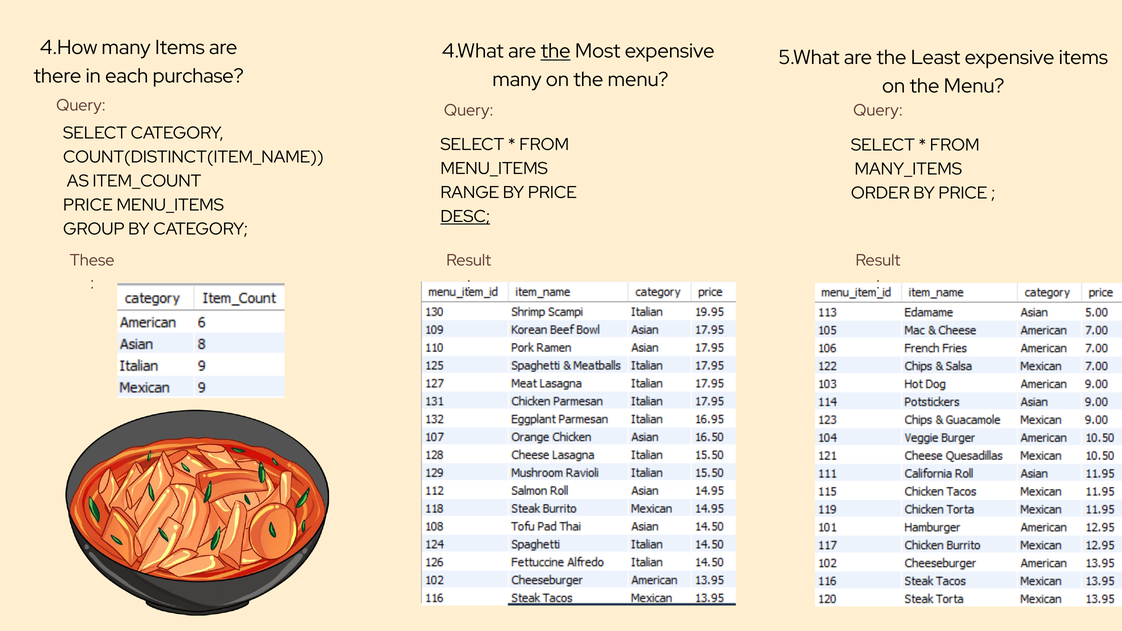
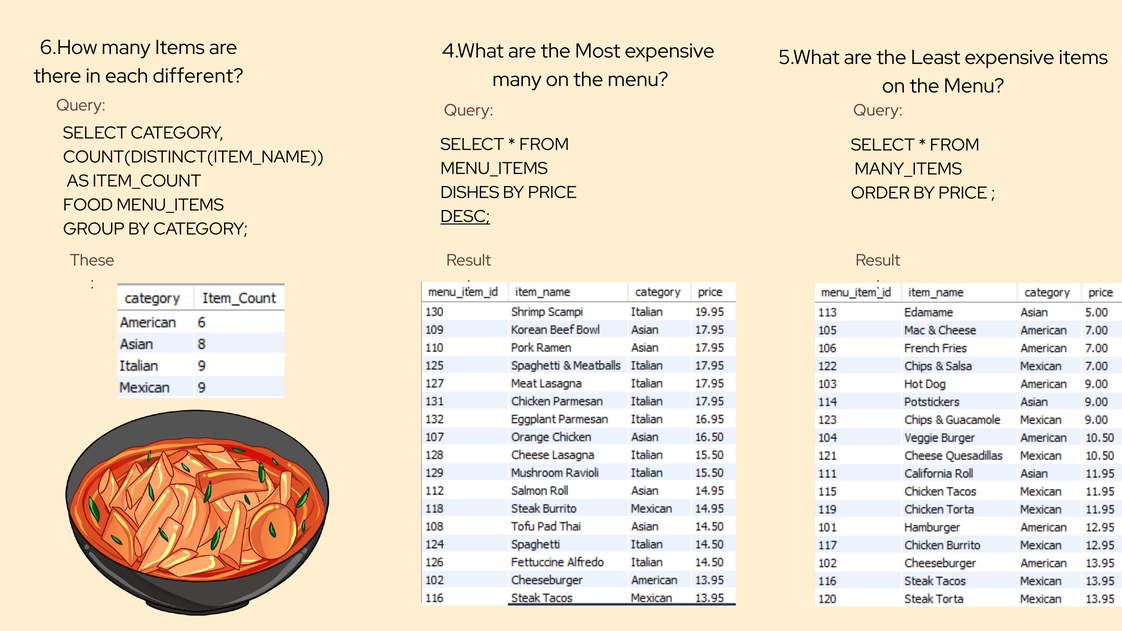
4.How: 4.How -> 6.How (69, 48)
the underline: present -> none (556, 51)
purchase: purchase -> different (198, 76)
RANGE: RANGE -> DISHES (470, 193)
PRICE: PRICE -> FOOD (88, 205)
